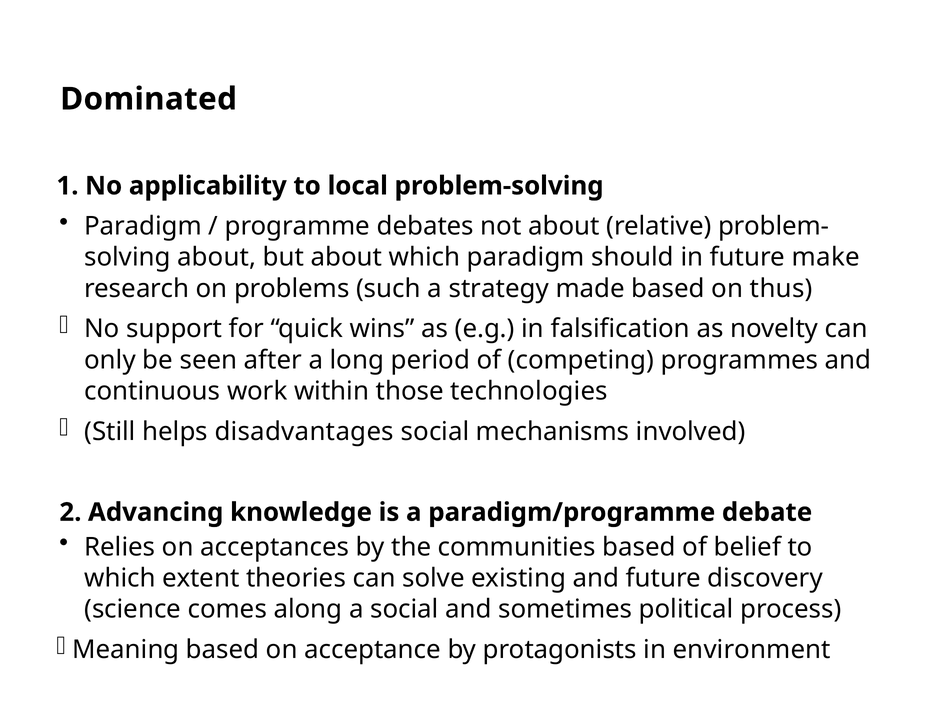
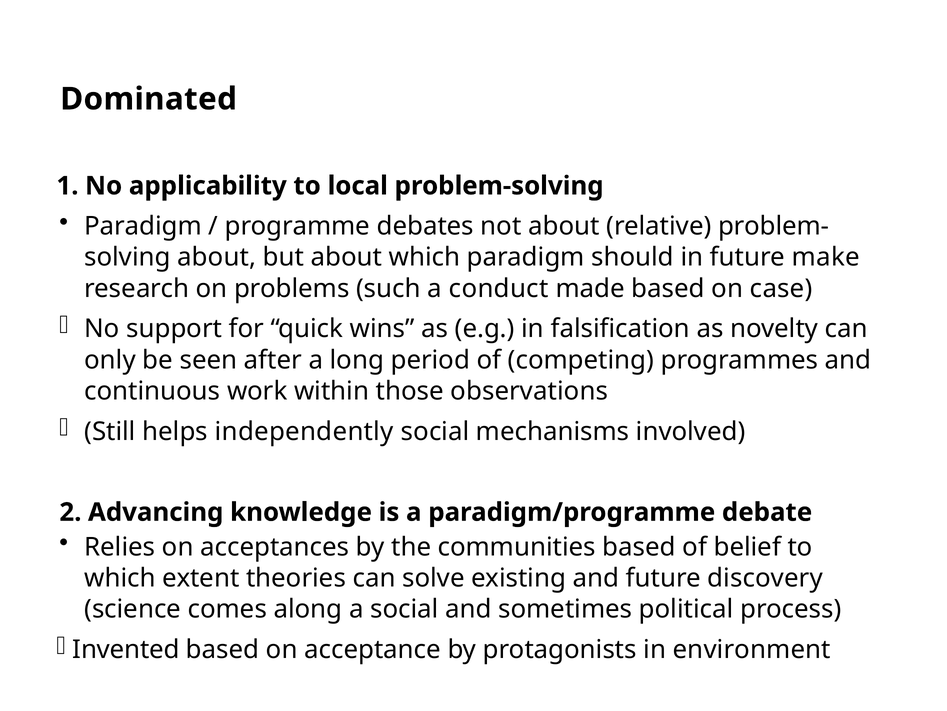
strategy: strategy -> conduct (499, 288)
thus: thus -> case (781, 288)
technologies: technologies -> observations (529, 391)
disadvantages: disadvantages -> independently (304, 431)
Meaning: Meaning -> Invented (126, 649)
